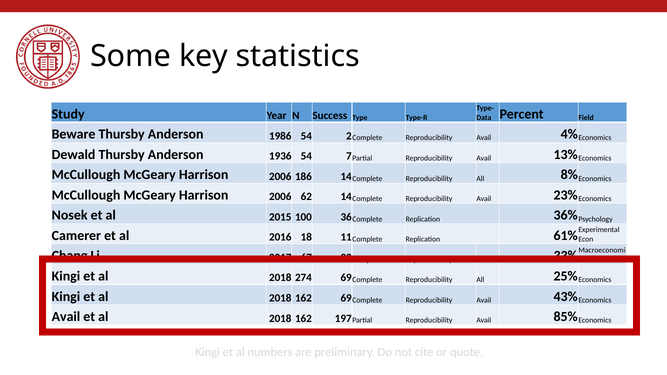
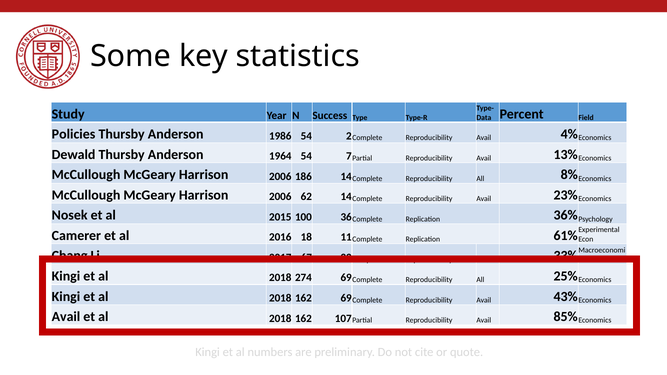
Beware: Beware -> Policies (74, 134)
1936: 1936 -> 1964 (280, 156)
197: 197 -> 107 (343, 319)
